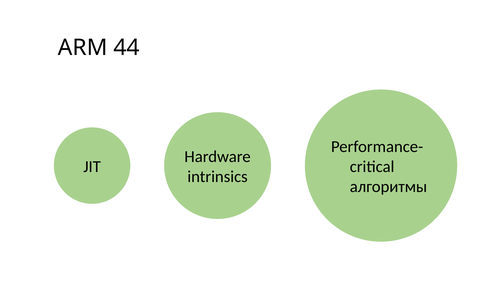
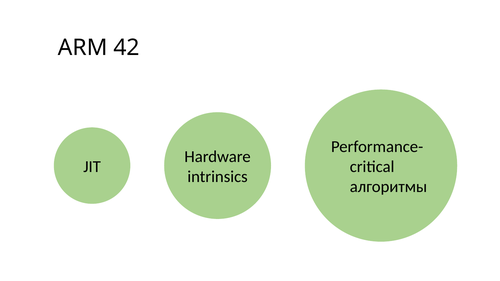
44: 44 -> 42 (127, 48)
